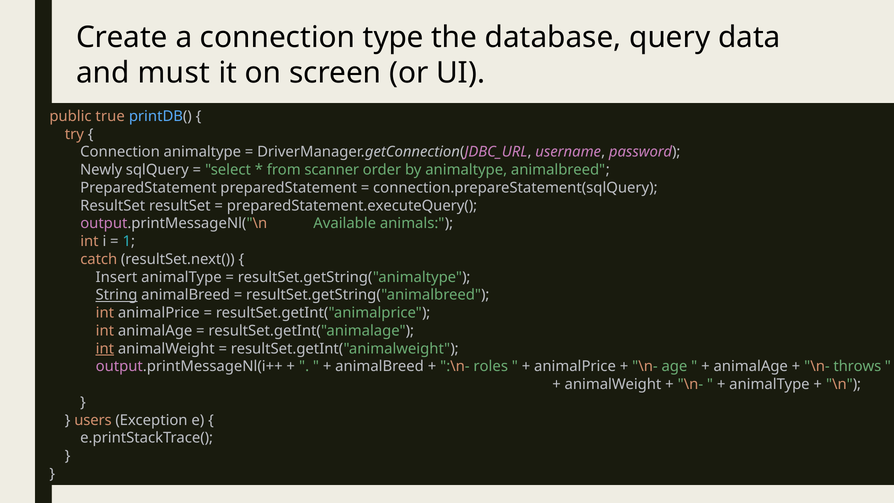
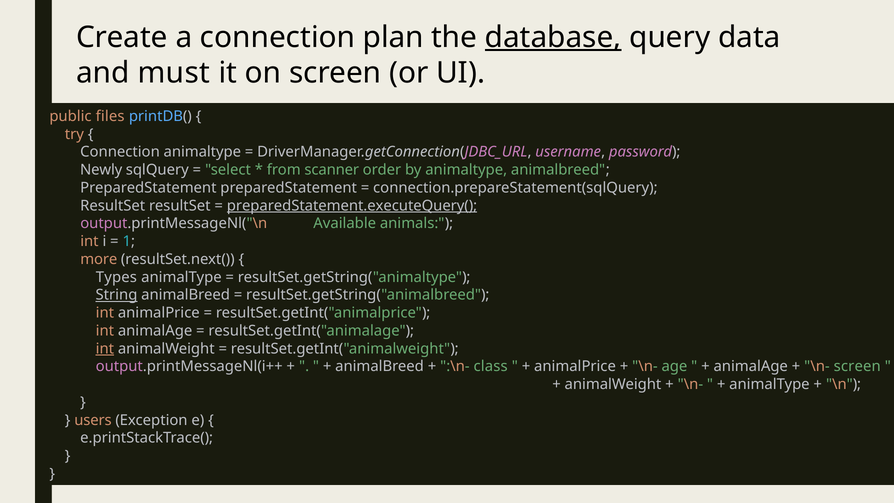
type: type -> plan (393, 37)
database underline: none -> present (553, 37)
true: true -> files (110, 116)
preparedStatement.executeQuery( underline: none -> present (352, 206)
catch: catch -> more (99, 259)
Insert: Insert -> Types (116, 277)
roles: roles -> class (491, 366)
\n- throws: throws -> screen (857, 366)
